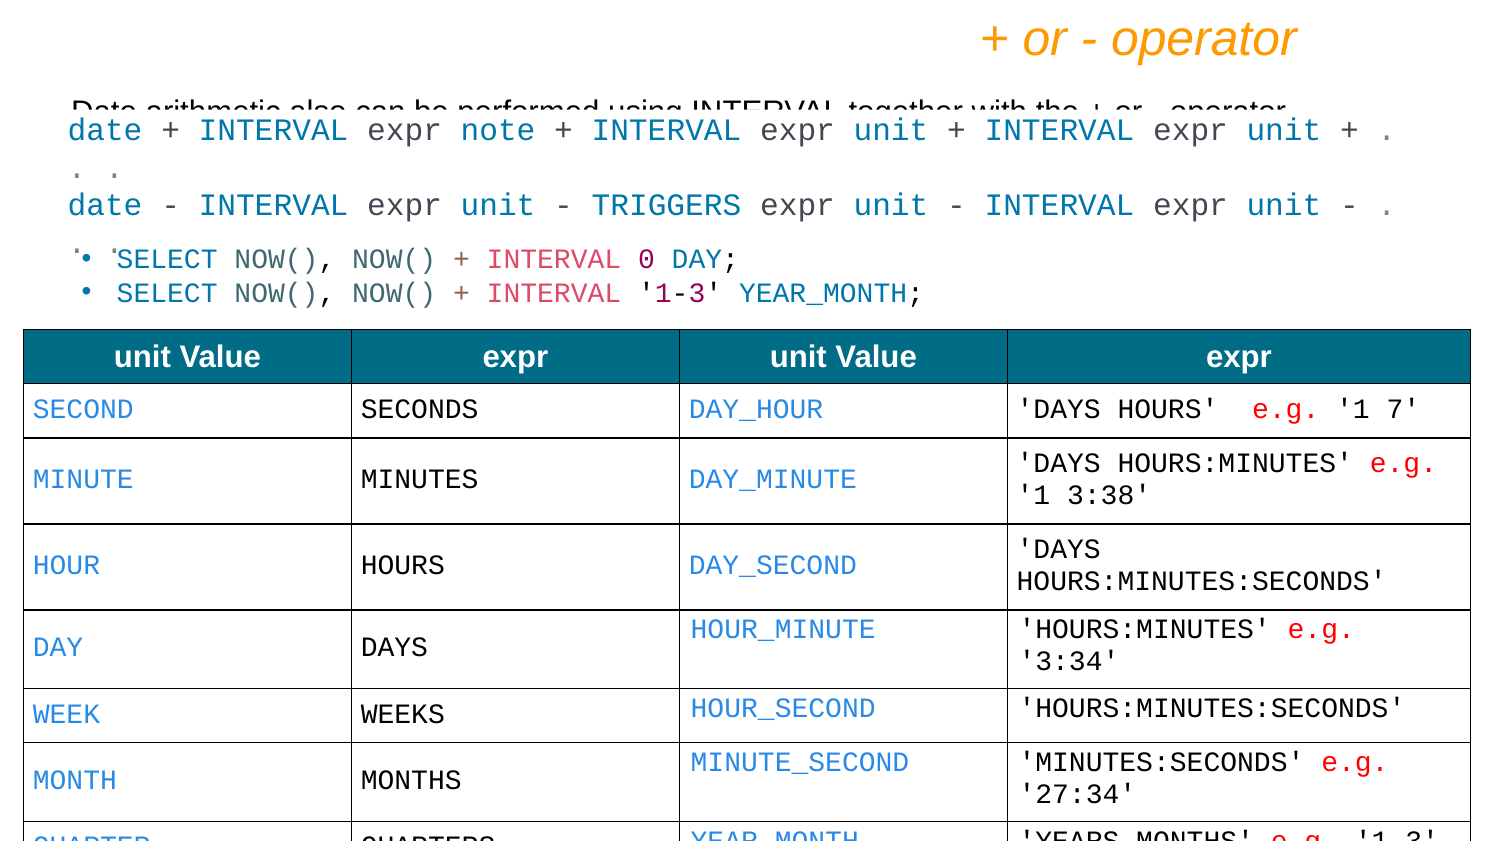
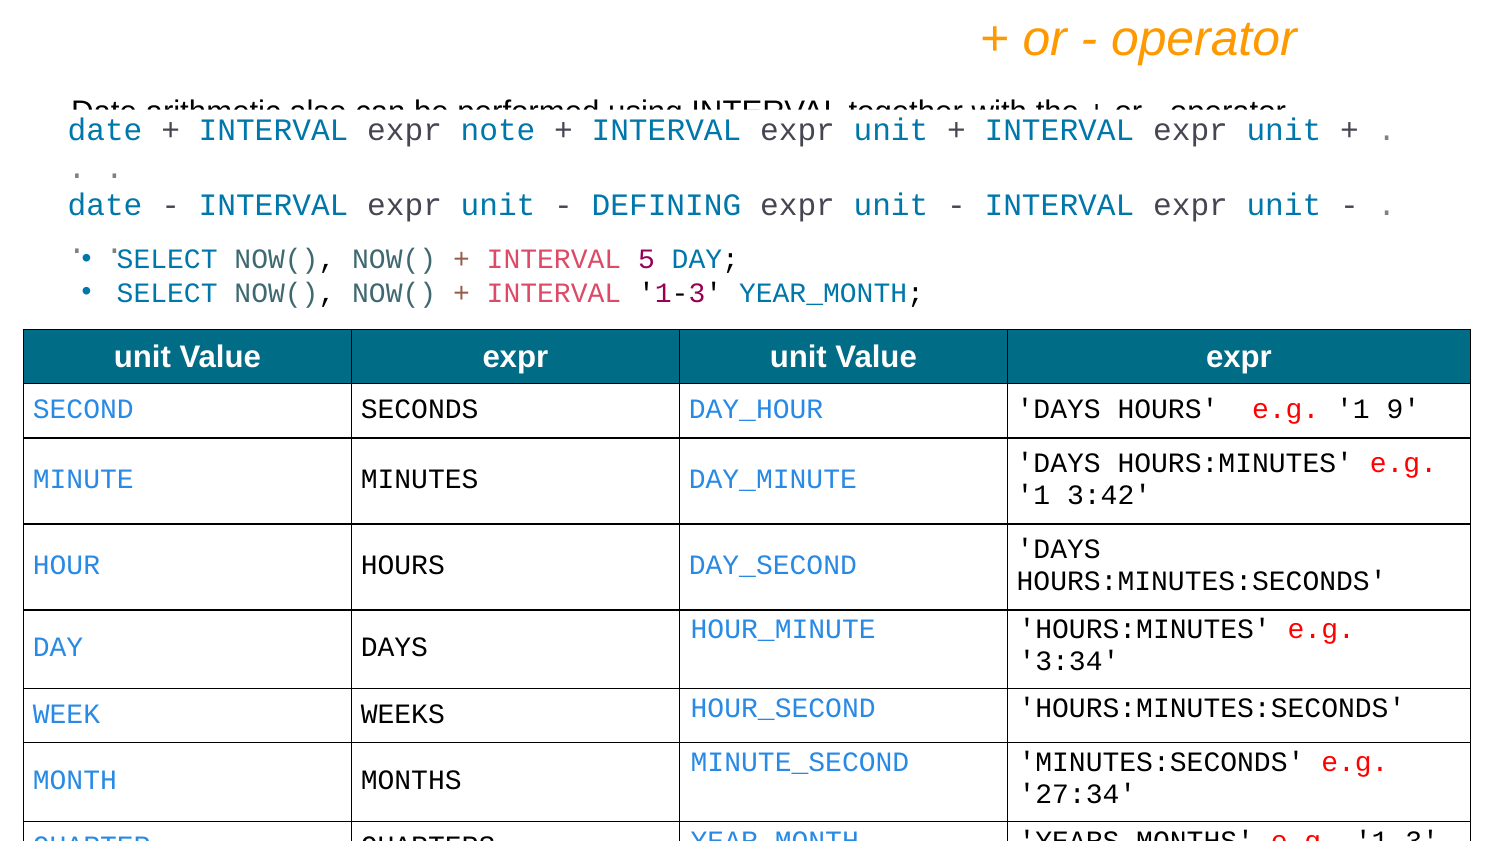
TRIGGERS: TRIGGERS -> DEFINING (666, 205)
0: 0 -> 5 (647, 260)
7: 7 -> 9 (1403, 409)
3:38: 3:38 -> 3:42 (1109, 495)
